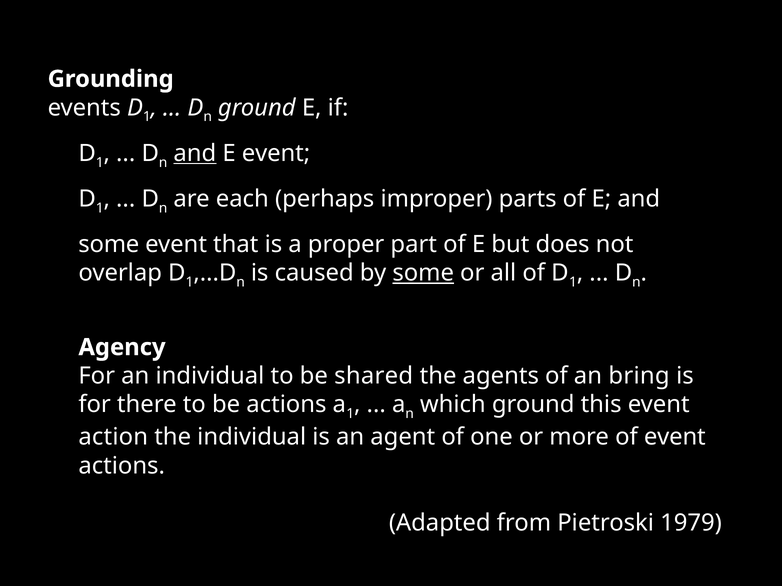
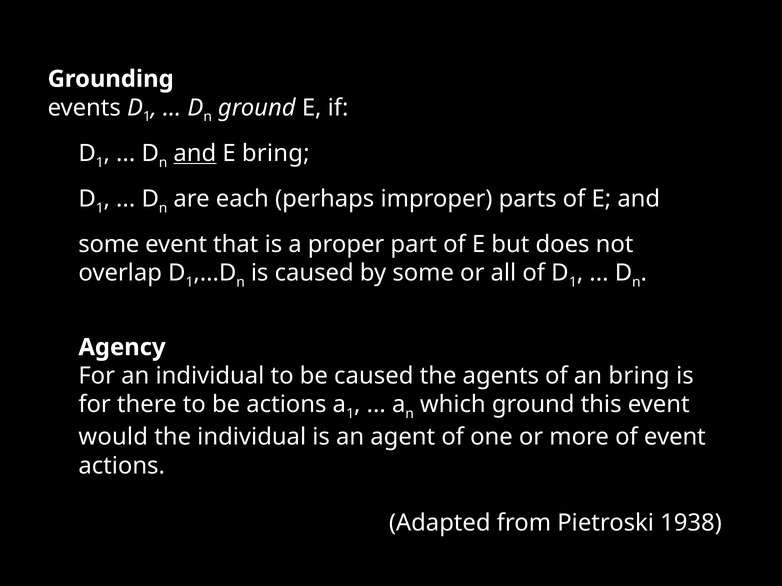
E event: event -> bring (276, 153)
some underline: present -> none (423, 273)
be shared: shared -> caused (374, 376)
action: action -> would (113, 437)
1979: 1979 -> 1938 (691, 523)
